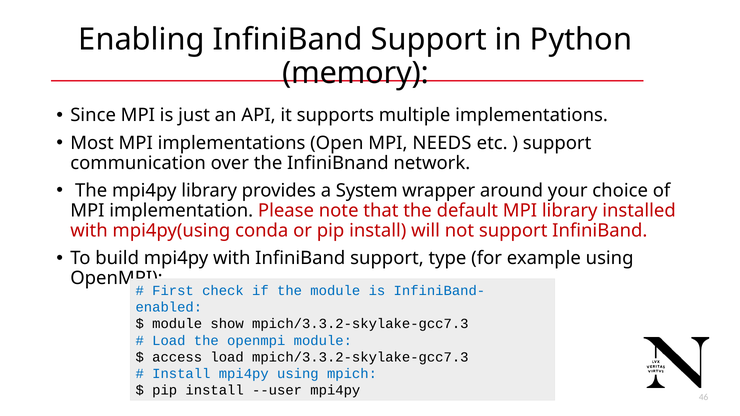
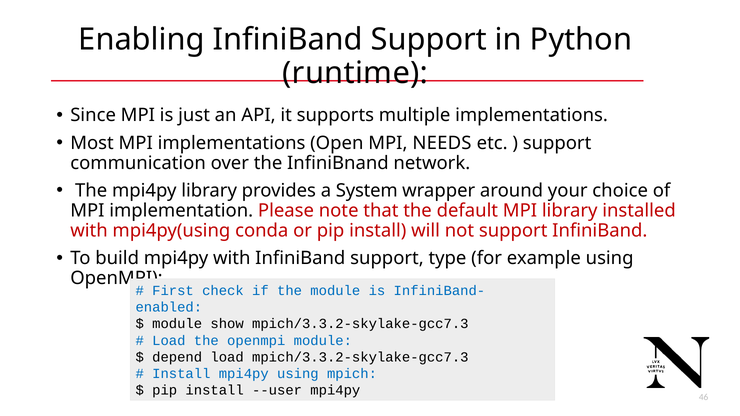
memory: memory -> runtime (355, 73)
access: access -> depend (177, 357)
